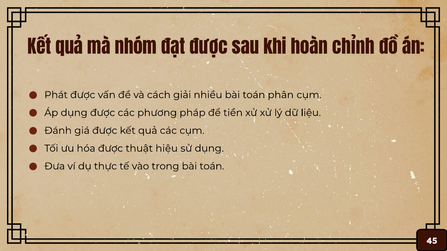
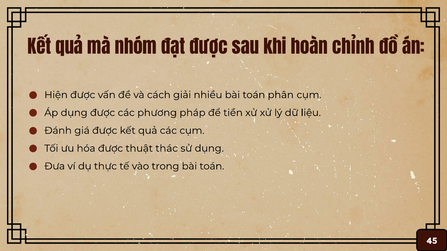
Phát: Phát -> Hiện (56, 95)
hiệu: hiệu -> thác (167, 149)
